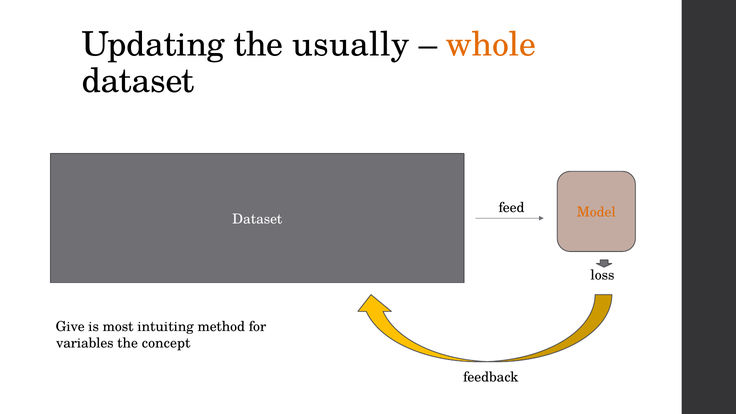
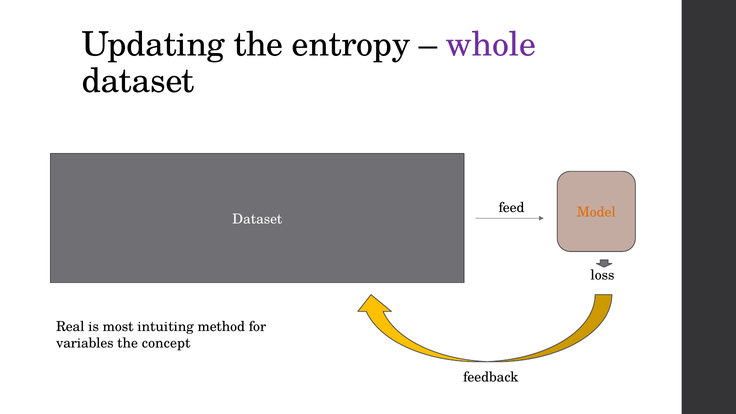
usually: usually -> entropy (351, 44)
whole colour: orange -> purple (491, 44)
Give: Give -> Real (70, 327)
